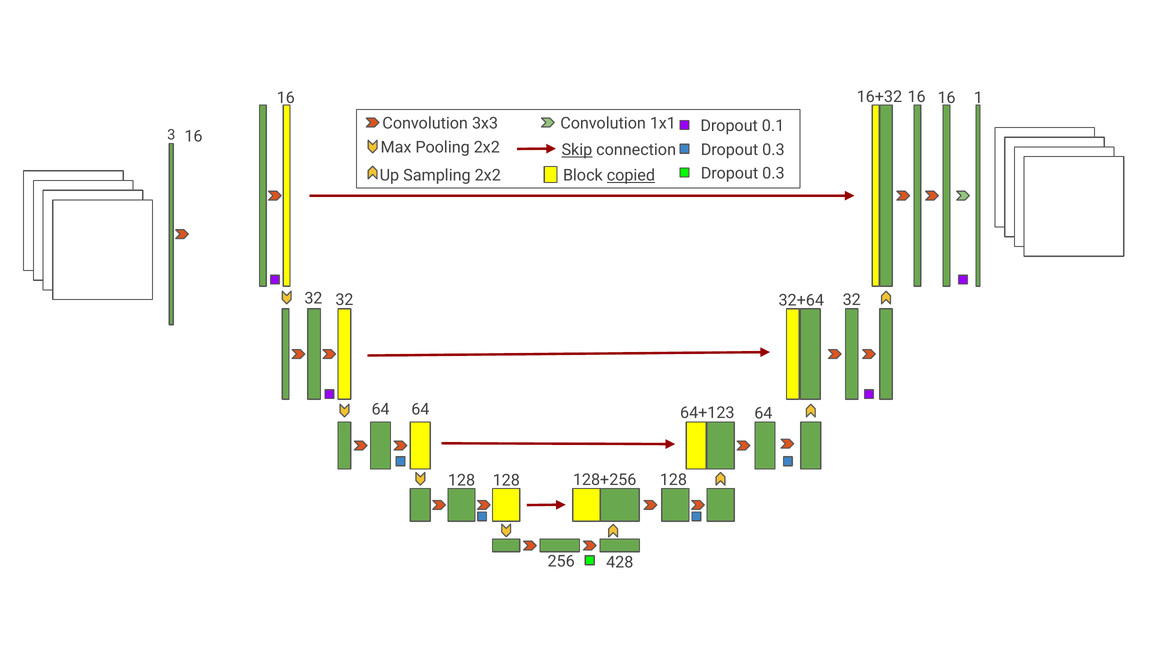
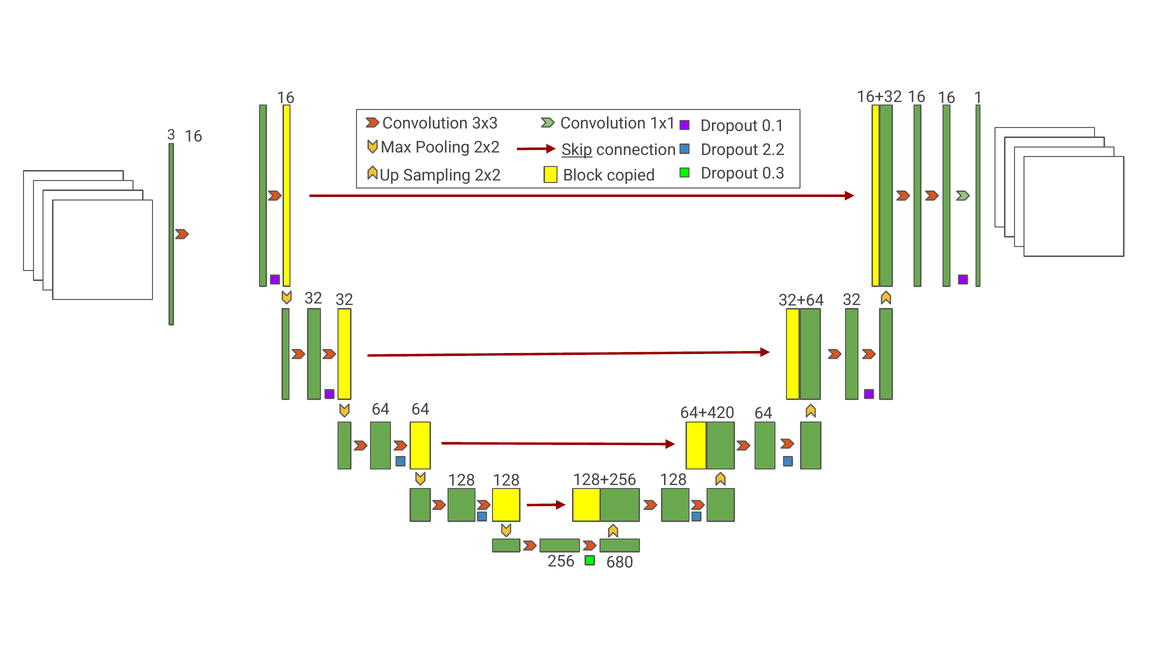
0.3: 0.3 -> 2.2 (773, 150)
copied underline: present -> none (631, 175)
64+123: 64+123 -> 64+420 (707, 413)
428: 428 -> 680 (620, 562)
